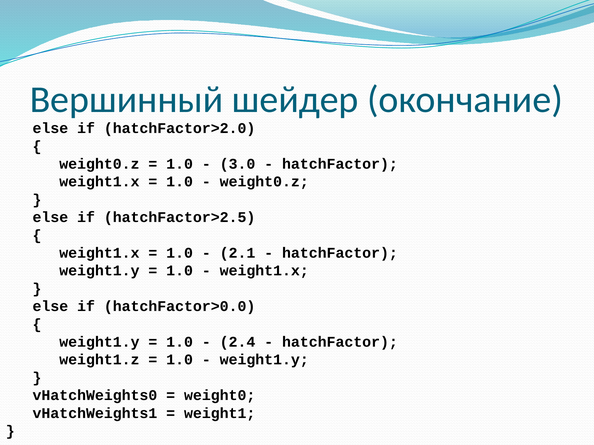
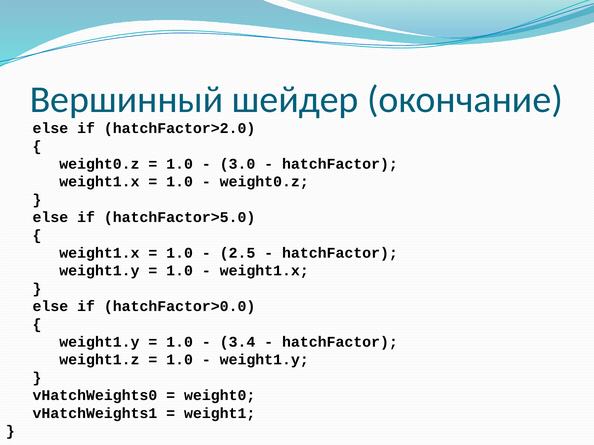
hatchFactor>2.5: hatchFactor>2.5 -> hatchFactor>5.0 (180, 218)
2.1: 2.1 -> 2.5 (238, 253)
2.4: 2.4 -> 3.4 (238, 342)
